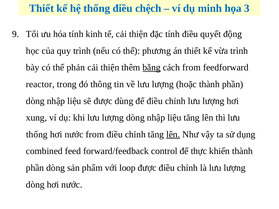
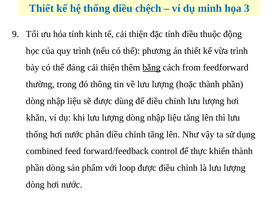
quyết: quyết -> thuộc (211, 34)
phản: phản -> đáng (76, 68)
reactor: reactor -> thường (40, 84)
xung: xung -> khăn (36, 118)
nước from: from -> phân (95, 135)
lên underline: present -> none (173, 135)
